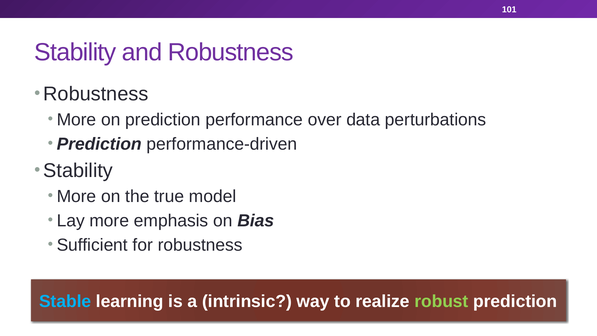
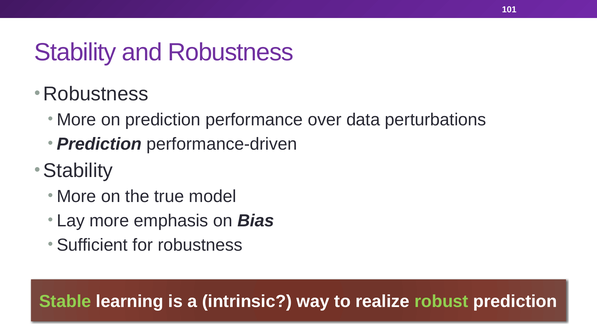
Stable colour: light blue -> light green (65, 301)
